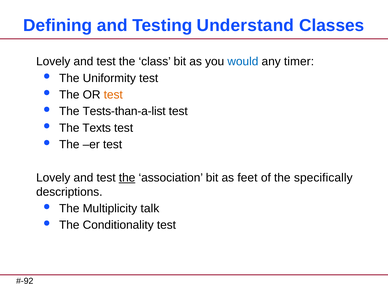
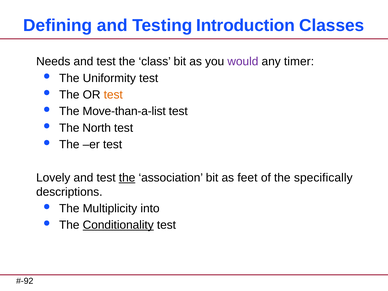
Understand: Understand -> Introduction (245, 25)
Lovely: Lovely -> Needs (53, 62)
would colour: blue -> purple (243, 62)
Tests-than-a-list: Tests-than-a-list -> Move-than-a-list (124, 111)
Texts: Texts -> North (97, 128)
talk: talk -> into (150, 208)
Conditionality underline: none -> present (118, 225)
